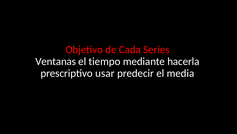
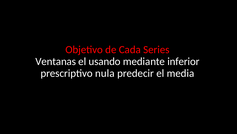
tiempo: tiempo -> usando (105, 61)
hacerla: hacerla -> inferior (183, 61)
usar: usar -> nula (105, 73)
